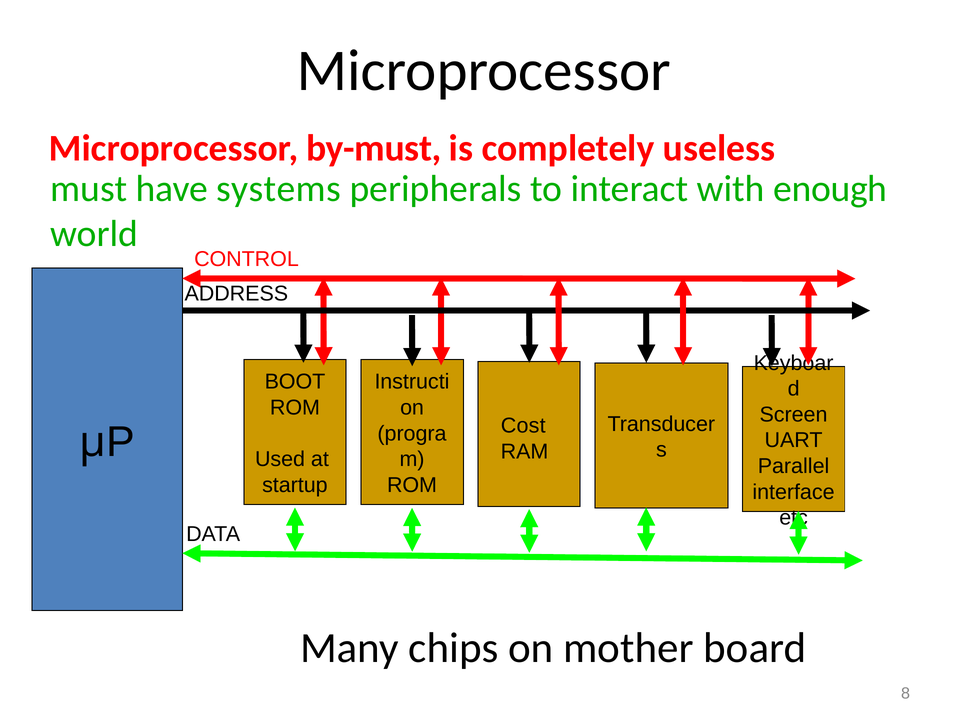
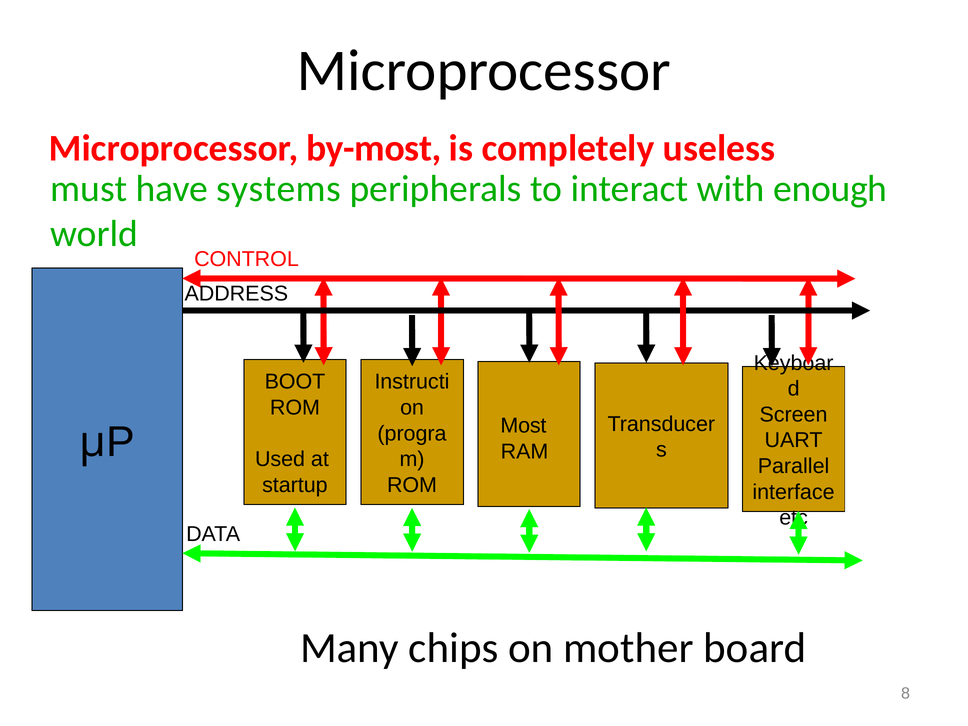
by-must: by-must -> by-most (374, 149)
Cost: Cost -> Most (523, 426)
